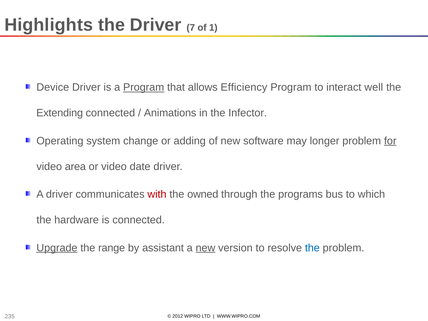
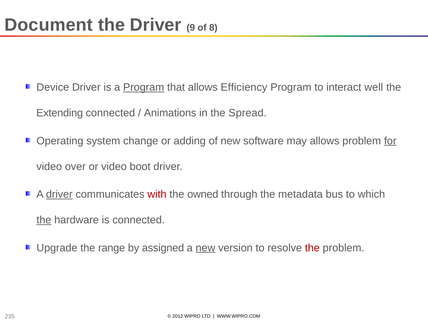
Highlights: Highlights -> Document (49, 25)
7: 7 -> 9 (191, 28)
1: 1 -> 8 (213, 28)
Infector: Infector -> Spread (248, 113)
may longer: longer -> allows (325, 141)
area: area -> over (75, 167)
date: date -> boot (140, 167)
driver underline: none -> present (59, 194)
programs: programs -> metadata (300, 194)
the underline: none -> present (44, 220)
Upgrade underline: present -> none (57, 248)
assistant: assistant -> assigned (163, 248)
the colour: blue -> red (312, 248)
